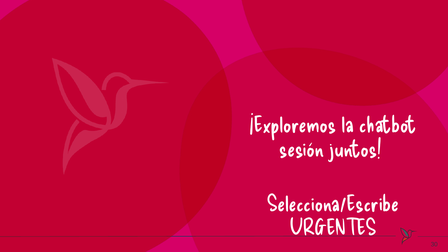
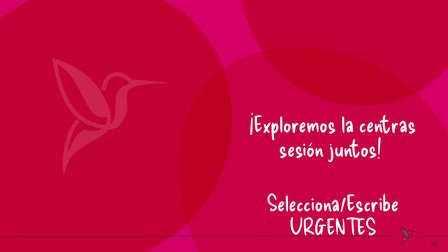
chatbot: chatbot -> centras (388, 125)
